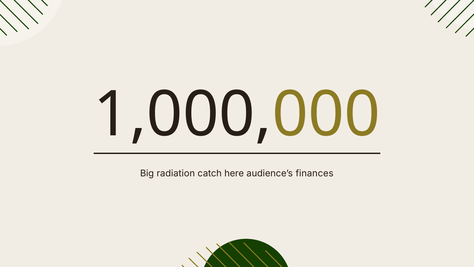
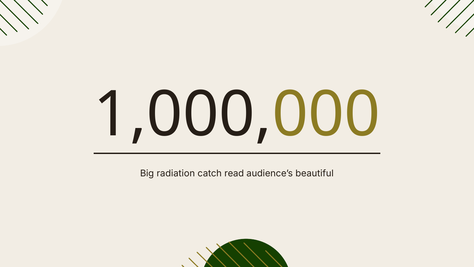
here: here -> read (234, 173)
finances: finances -> beautiful (315, 173)
